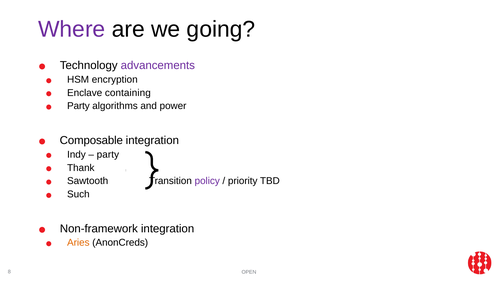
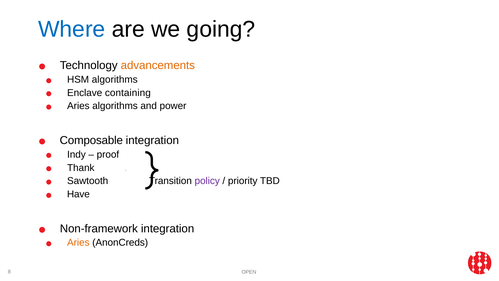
Where colour: purple -> blue (72, 29)
advancements colour: purple -> orange (158, 65)
HSM encryption: encryption -> algorithms (115, 79)
Party: Party -> Aries (78, 106)
party: party -> proof (108, 154)
Such: Such -> Have (78, 194)
